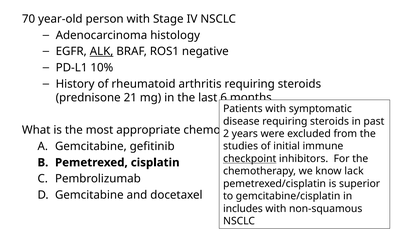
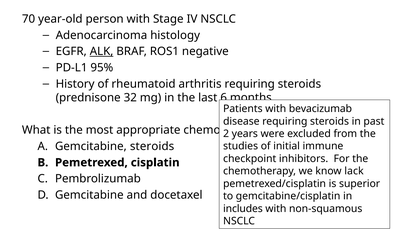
10%: 10% -> 95% (102, 68)
21: 21 -> 32 (130, 98)
symptomatic: symptomatic -> bevacizumab (320, 109)
Gemcitabine gefitinib: gefitinib -> steroids (152, 146)
checkpoint underline: present -> none (250, 158)
